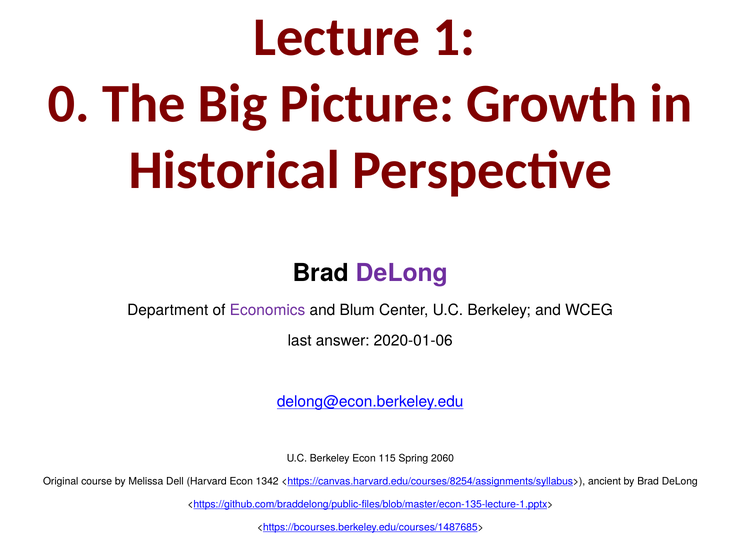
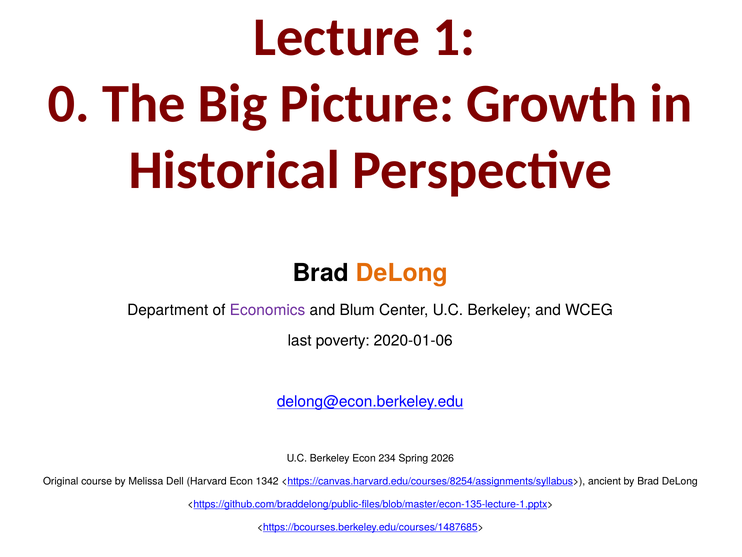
DeLong colour: purple -> orange (402, 273)
answer: answer -> poverty (343, 340)
115: 115 -> 234 (387, 458)
2060: 2060 -> 2026 (443, 458)
